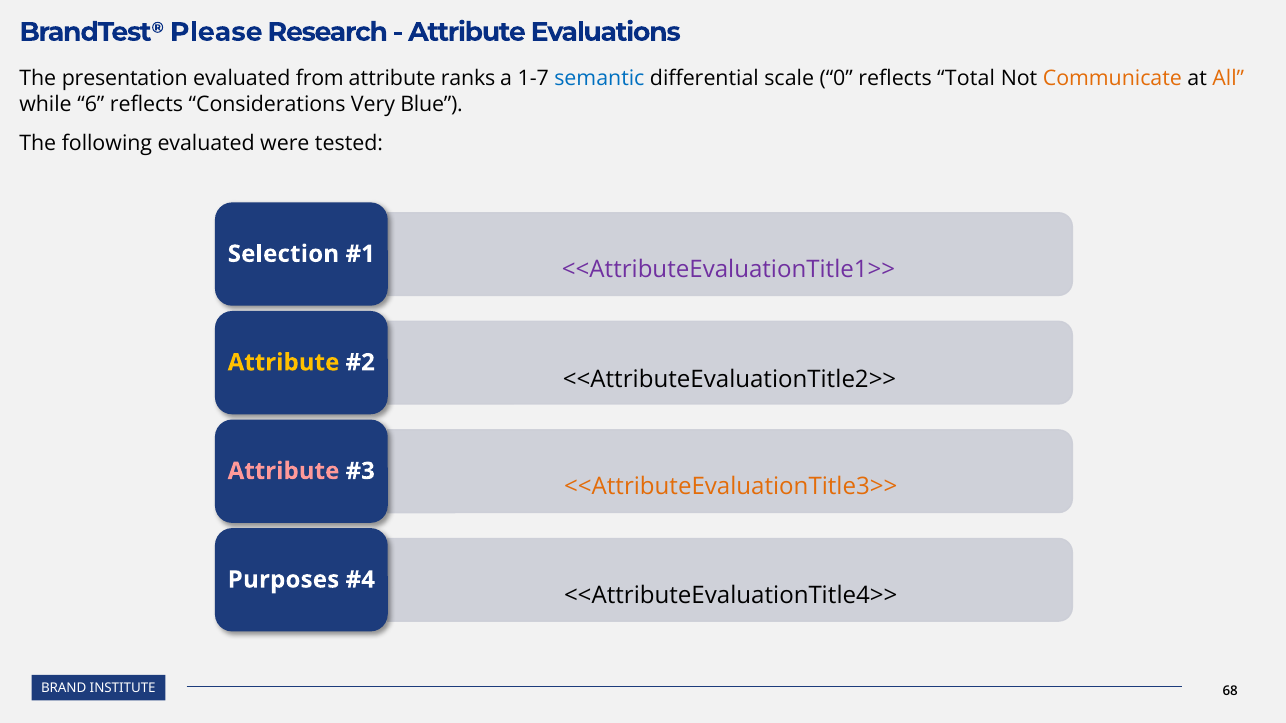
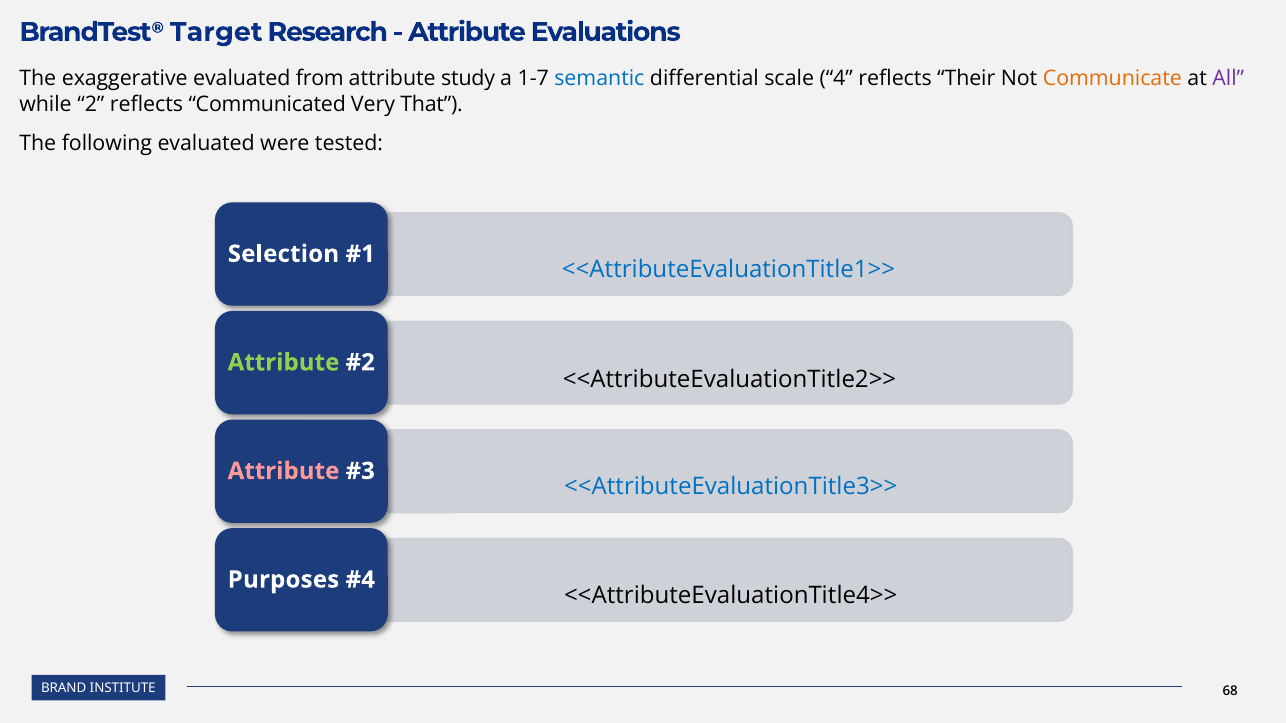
Please: Please -> Target (216, 32)
presentation: presentation -> exaggerative (125, 78)
ranks: ranks -> study (468, 78)
0: 0 -> 4 (836, 78)
Total: Total -> Their (966, 78)
All colour: orange -> purple (1228, 78)
6: 6 -> 2 (91, 104)
Considerations: Considerations -> Communicated (267, 104)
Blue: Blue -> That (432, 104)
<<AttributeEvaluationTitle1>> colour: purple -> blue (729, 270)
Attribute colour: yellow -> light green (284, 363)
<<AttributeEvaluationTitle3>> colour: orange -> blue (731, 487)
